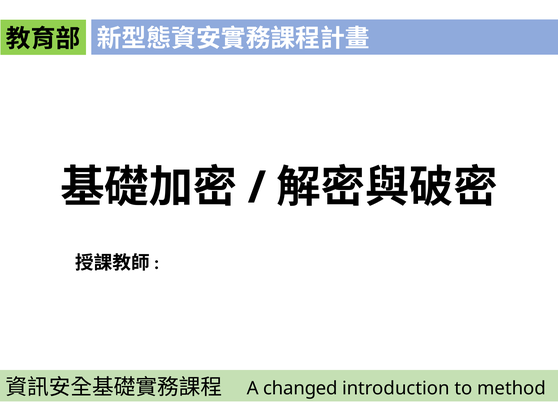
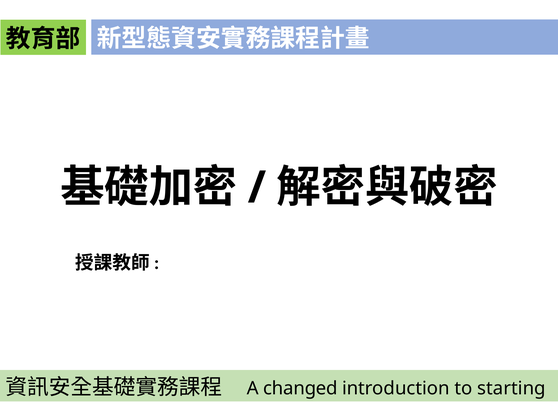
method: method -> starting (511, 389)
